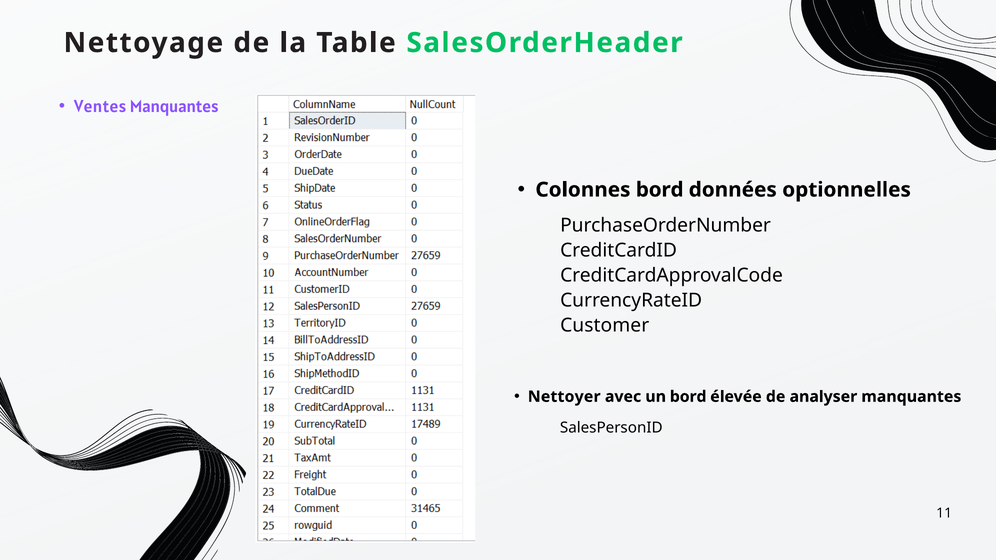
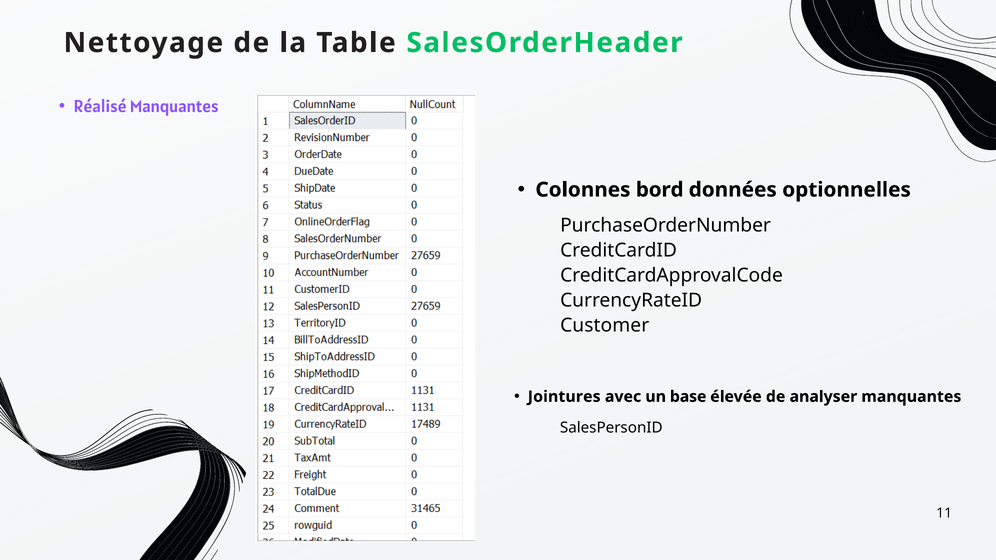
Ventes: Ventes -> Réalisé (100, 106)
Nettoyer: Nettoyer -> Jointures (564, 397)
un bord: bord -> base (688, 397)
